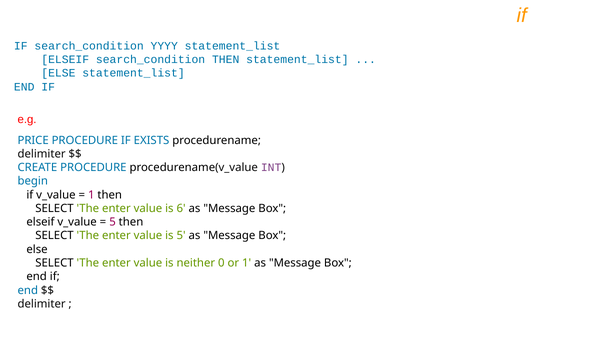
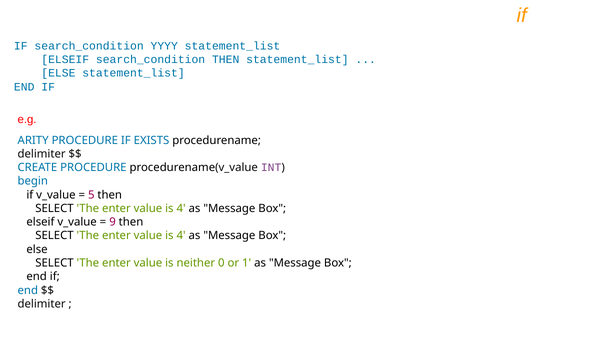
PRICE: PRICE -> ARITY (33, 140)
1: 1 -> 5 (91, 195)
6: 6 -> 4 (181, 209)
5: 5 -> 9 (113, 222)
5: 5 -> 4 (181, 236)
